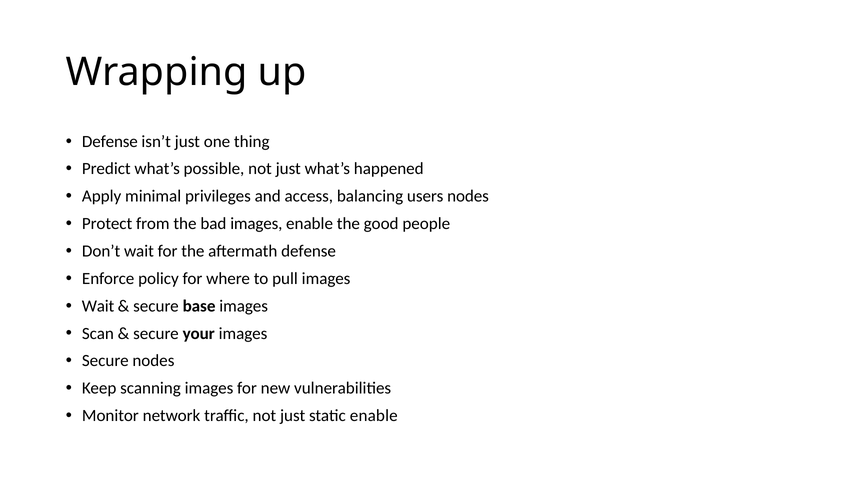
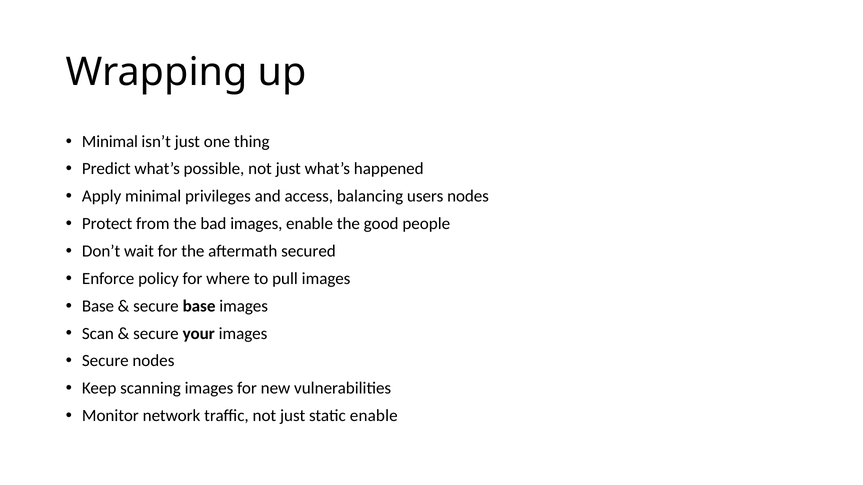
Defense: Defense -> Minimal (110, 142)
aftermath defense: defense -> secured (308, 251)
Wait: Wait -> Base (98, 306)
